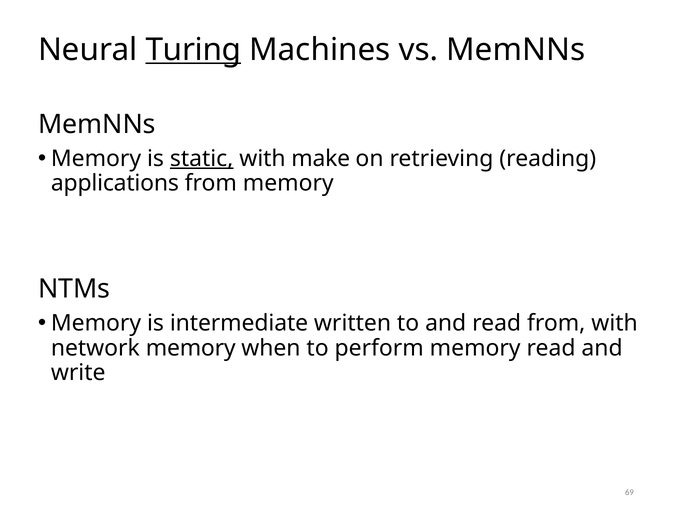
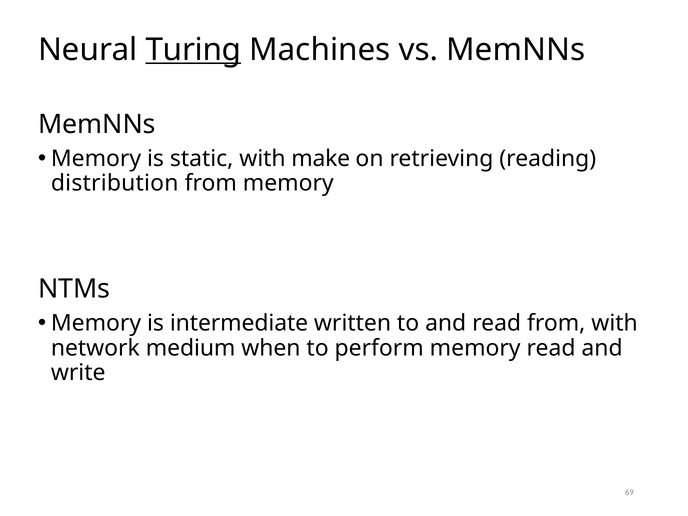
static underline: present -> none (202, 158)
applications: applications -> distribution (115, 183)
network memory: memory -> medium (191, 348)
